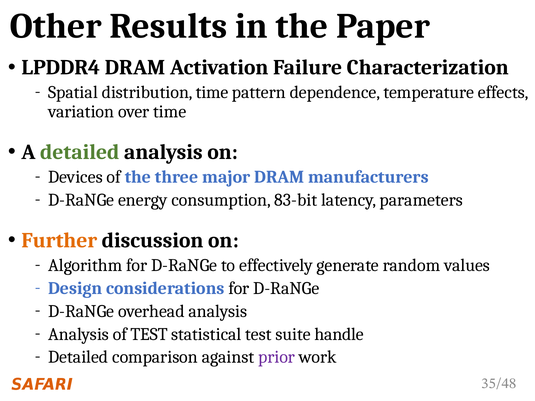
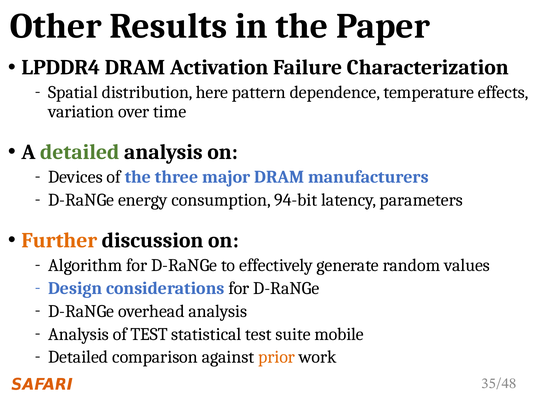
distribution time: time -> here (212, 92)
83-bit: 83-bit -> 94-bit (296, 200)
handle: handle -> mobile (339, 334)
prior colour: purple -> orange (277, 357)
